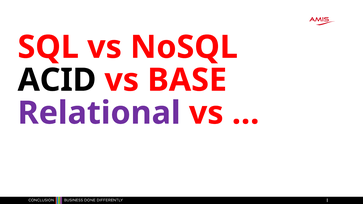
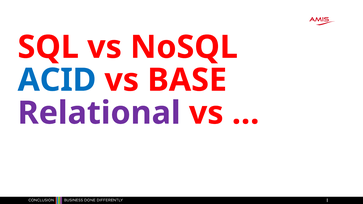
ACID colour: black -> blue (57, 80)
